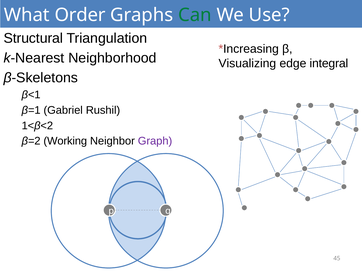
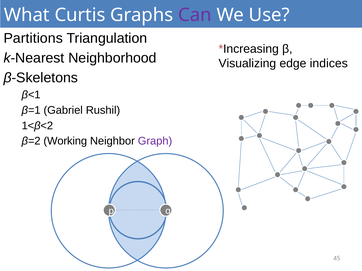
Order: Order -> Curtis (80, 15)
Can colour: green -> purple (195, 15)
Structural: Structural -> Partitions (33, 38)
integral: integral -> indices (329, 64)
